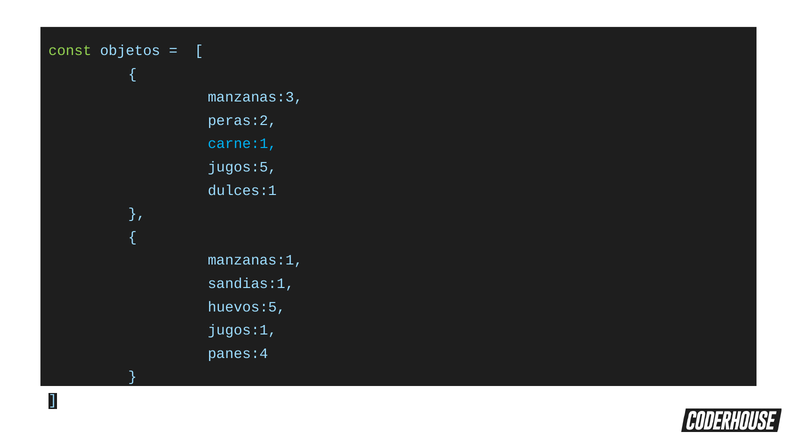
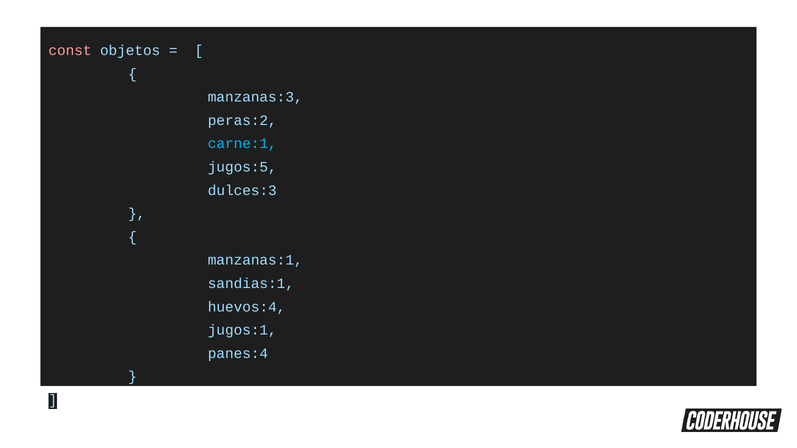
const colour: light green -> pink (70, 51)
dulces:1: dulces:1 -> dulces:3 (242, 190)
huevos:5: huevos:5 -> huevos:4 (247, 307)
